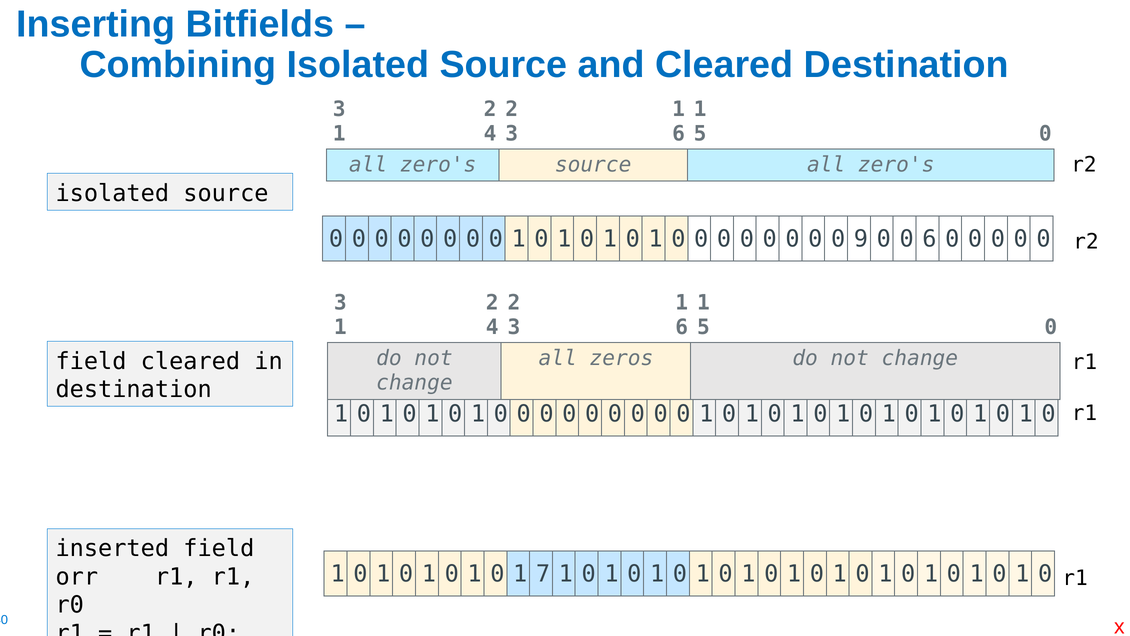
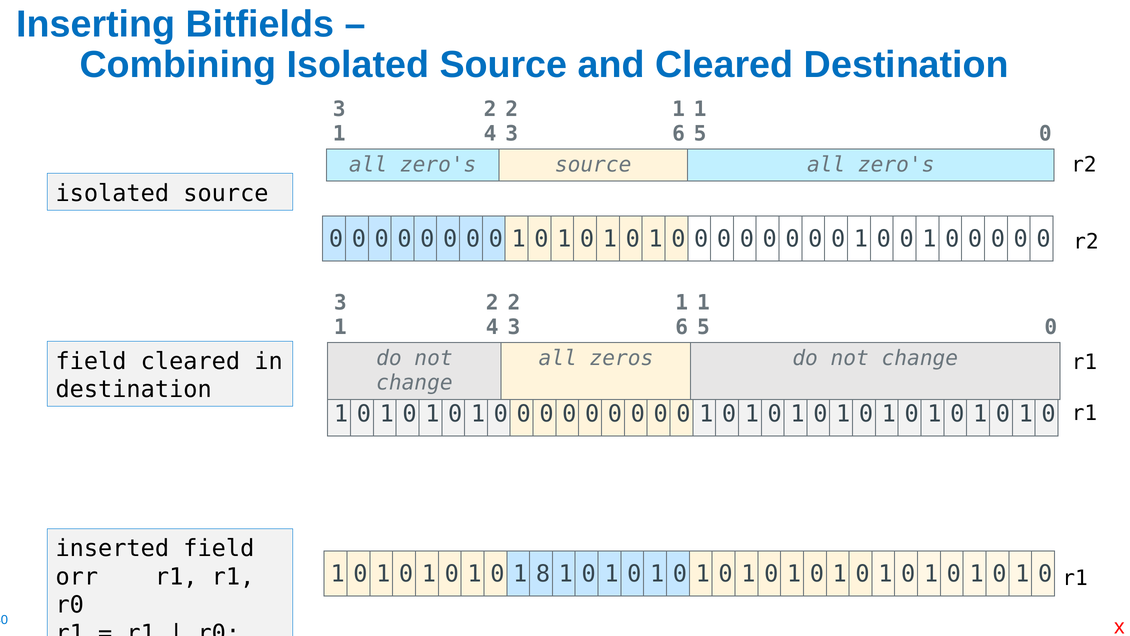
9: 9 -> 1 (861, 239)
6: 6 -> 1 (929, 239)
7: 7 -> 8 (543, 574)
